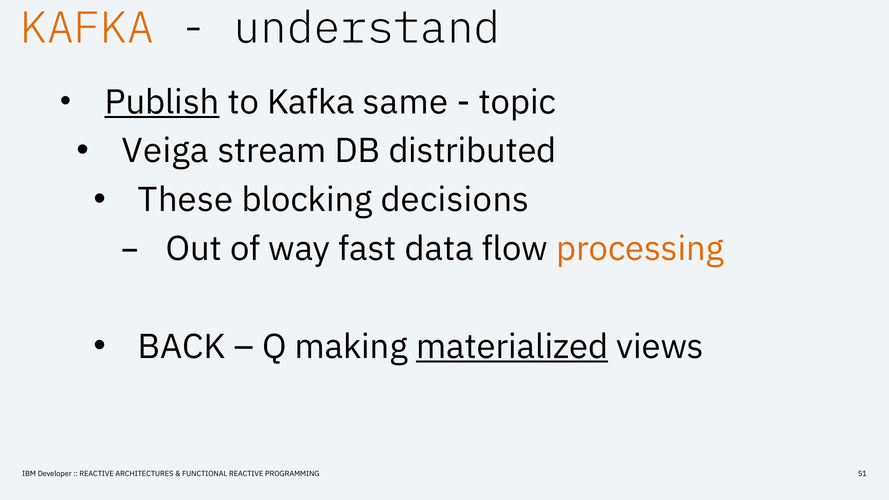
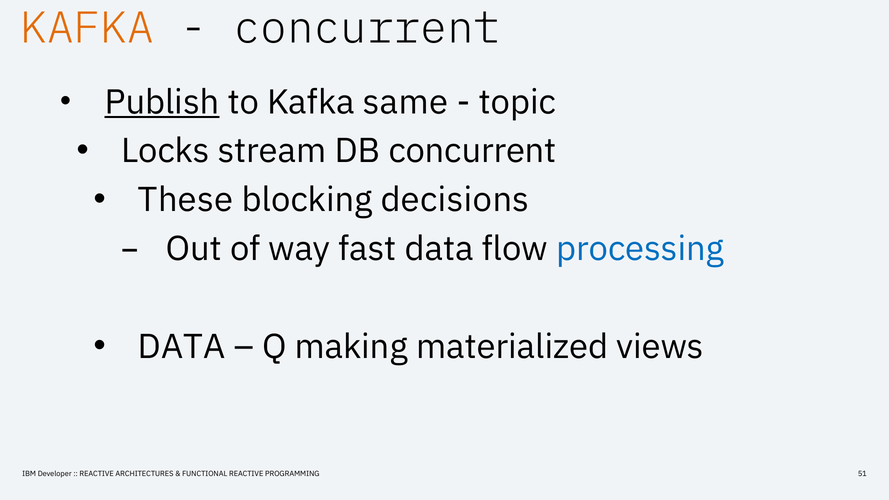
understand: understand -> concurrent (367, 28)
Veiga: Veiga -> Locks (166, 151)
DB distributed: distributed -> concurrent (473, 151)
processing colour: orange -> blue (640, 249)
BACK: BACK -> DATA (182, 347)
materialized underline: present -> none (512, 347)
